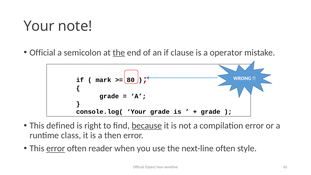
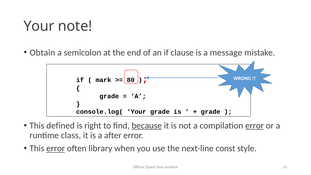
Official: Official -> Obtain (42, 53)
the underline: present -> none (119, 53)
operator: operator -> message (226, 53)
error underline: none -> present (255, 126)
then: then -> after (113, 135)
reader: reader -> library (100, 148)
next-line often: often -> const (225, 148)
